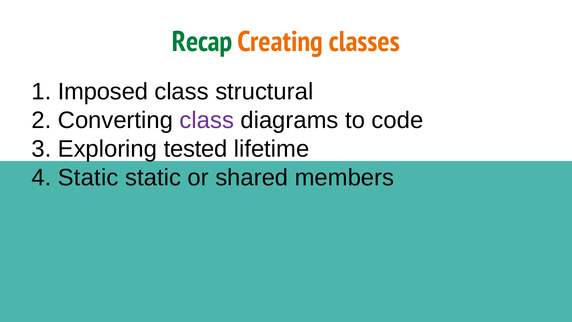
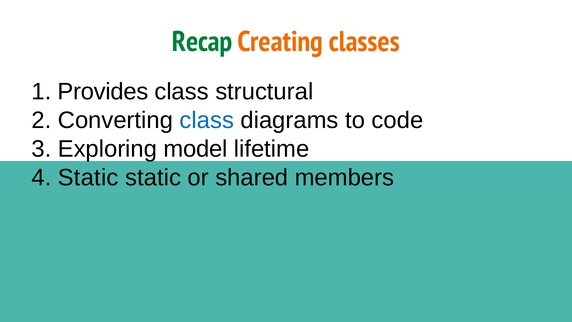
Imposed: Imposed -> Provides (103, 92)
class colour: purple -> blue (207, 120)
tested: tested -> model (196, 149)
